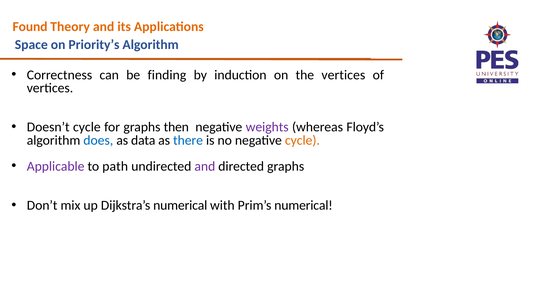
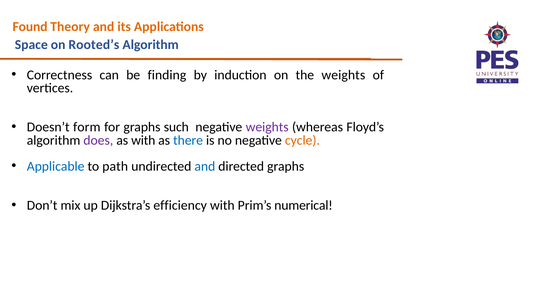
Priority’s: Priority’s -> Rooted’s (94, 45)
the vertices: vertices -> weights (343, 75)
Doesn’t cycle: cycle -> form (87, 127)
then: then -> such (176, 127)
does colour: blue -> purple (98, 140)
as data: data -> with (143, 140)
Applicable colour: purple -> blue (56, 167)
and colour: purple -> blue (205, 167)
Dijkstra’s numerical: numerical -> efficiency (180, 206)
